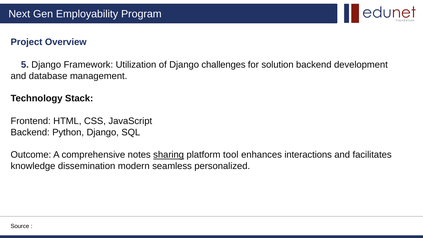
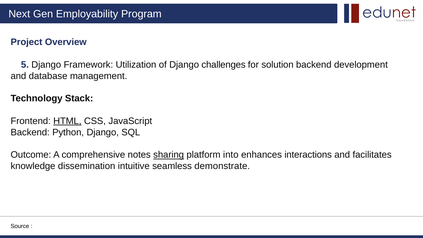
HTML underline: none -> present (67, 121)
tool: tool -> into (231, 155)
modern: modern -> intuitive (134, 166)
personalized: personalized -> demonstrate (222, 166)
